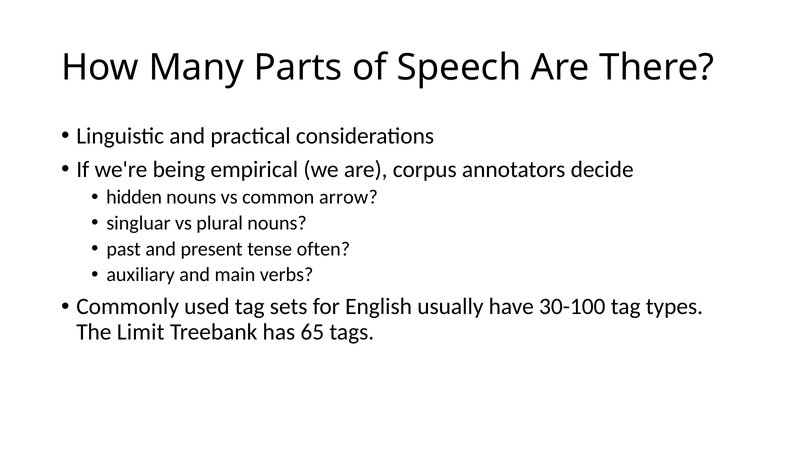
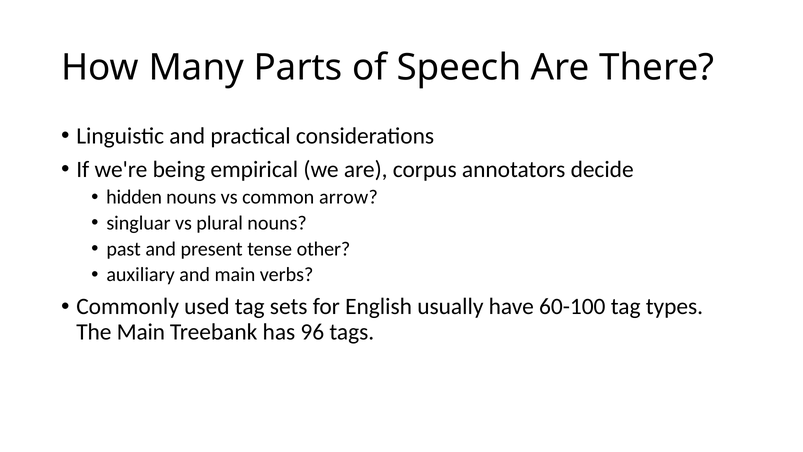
often: often -> other (323, 249)
30-100: 30-100 -> 60-100 (572, 306)
The Limit: Limit -> Main (141, 332)
65: 65 -> 96 (312, 332)
